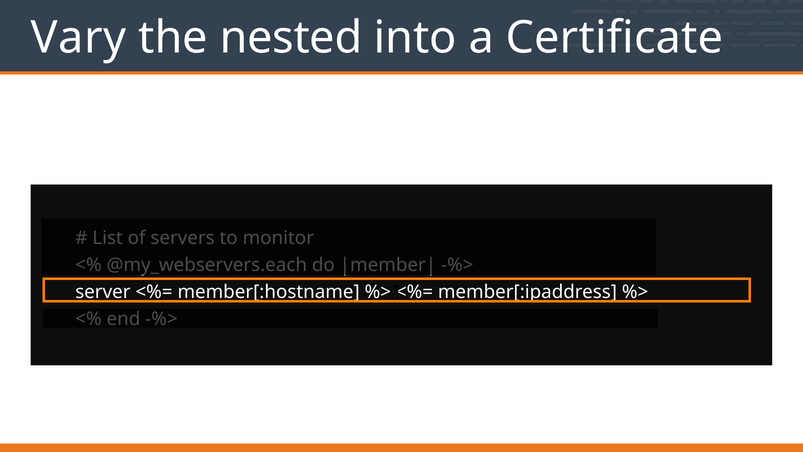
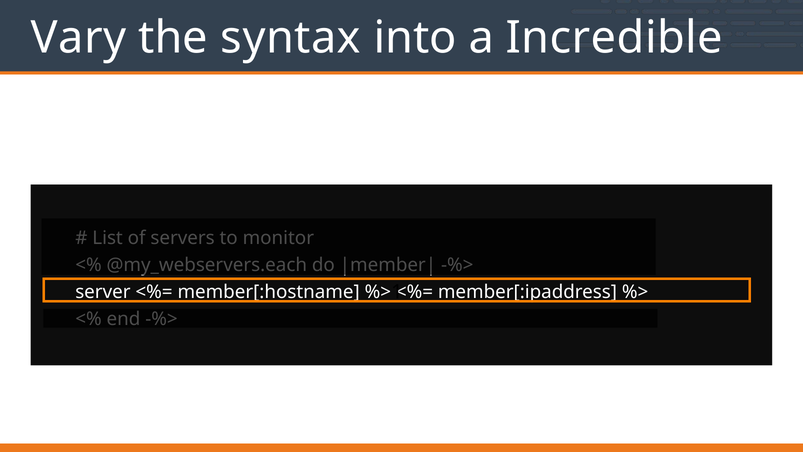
nested: nested -> syntax (291, 38)
Certificate: Certificate -> Incredible (614, 38)
